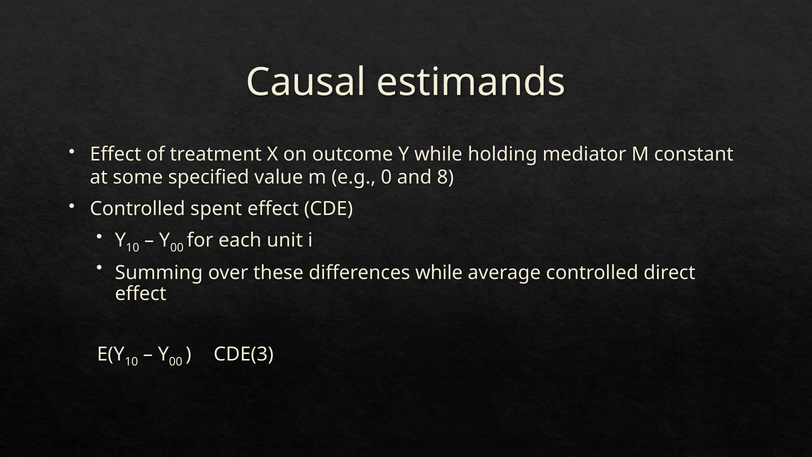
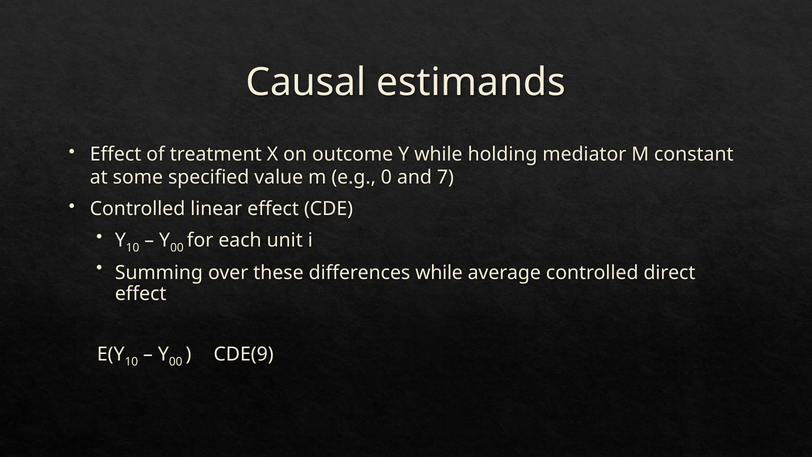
8: 8 -> 7 (445, 177)
spent: spent -> linear (216, 209)
CDE(3: CDE(3 -> CDE(9 (244, 354)
